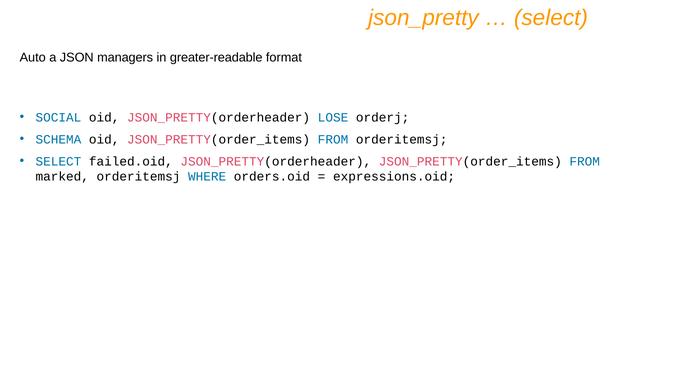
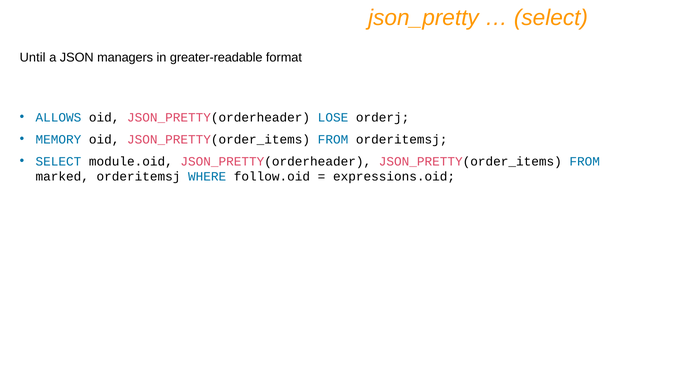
Auto: Auto -> Until (33, 58)
SOCIAL: SOCIAL -> ALLOWS (58, 118)
SCHEMA: SCHEMA -> MEMORY (58, 140)
failed.oid: failed.oid -> module.oid (131, 162)
orders.oid: orders.oid -> follow.oid (272, 177)
